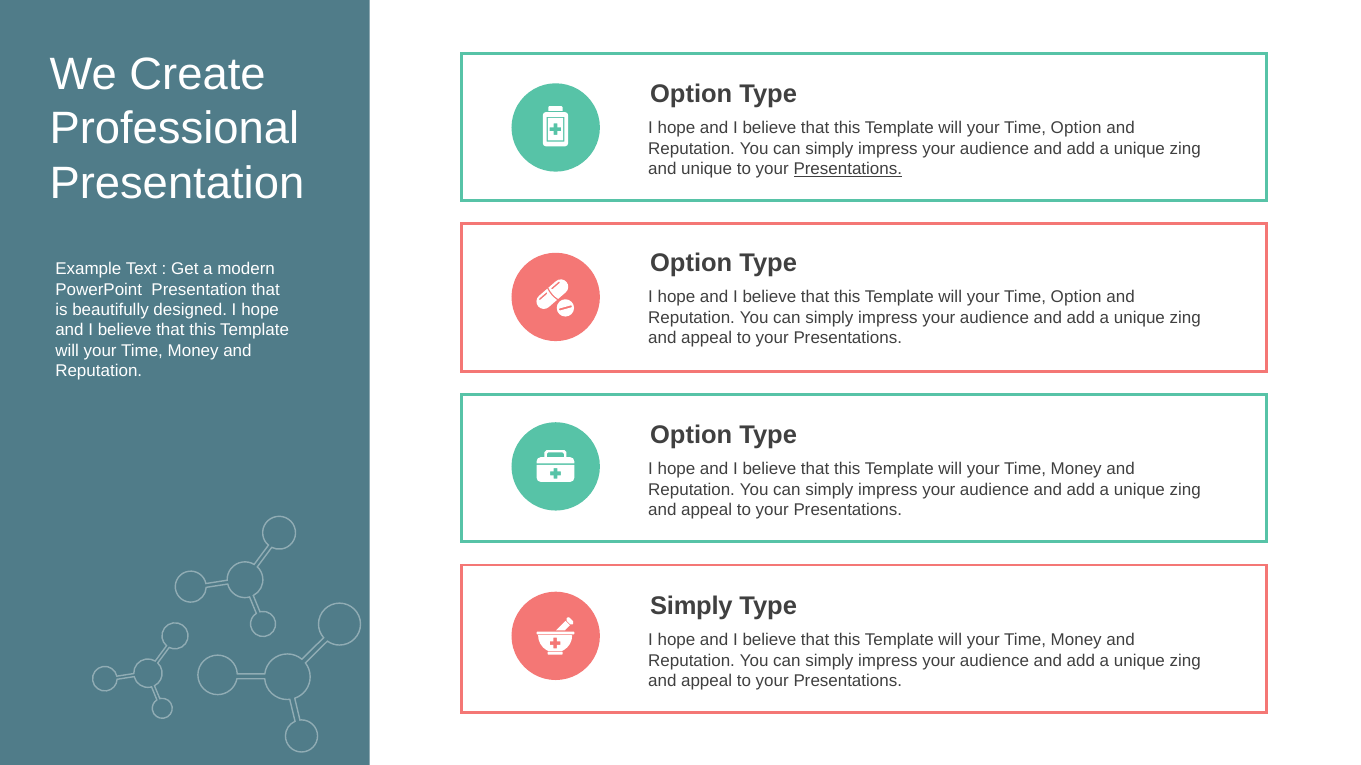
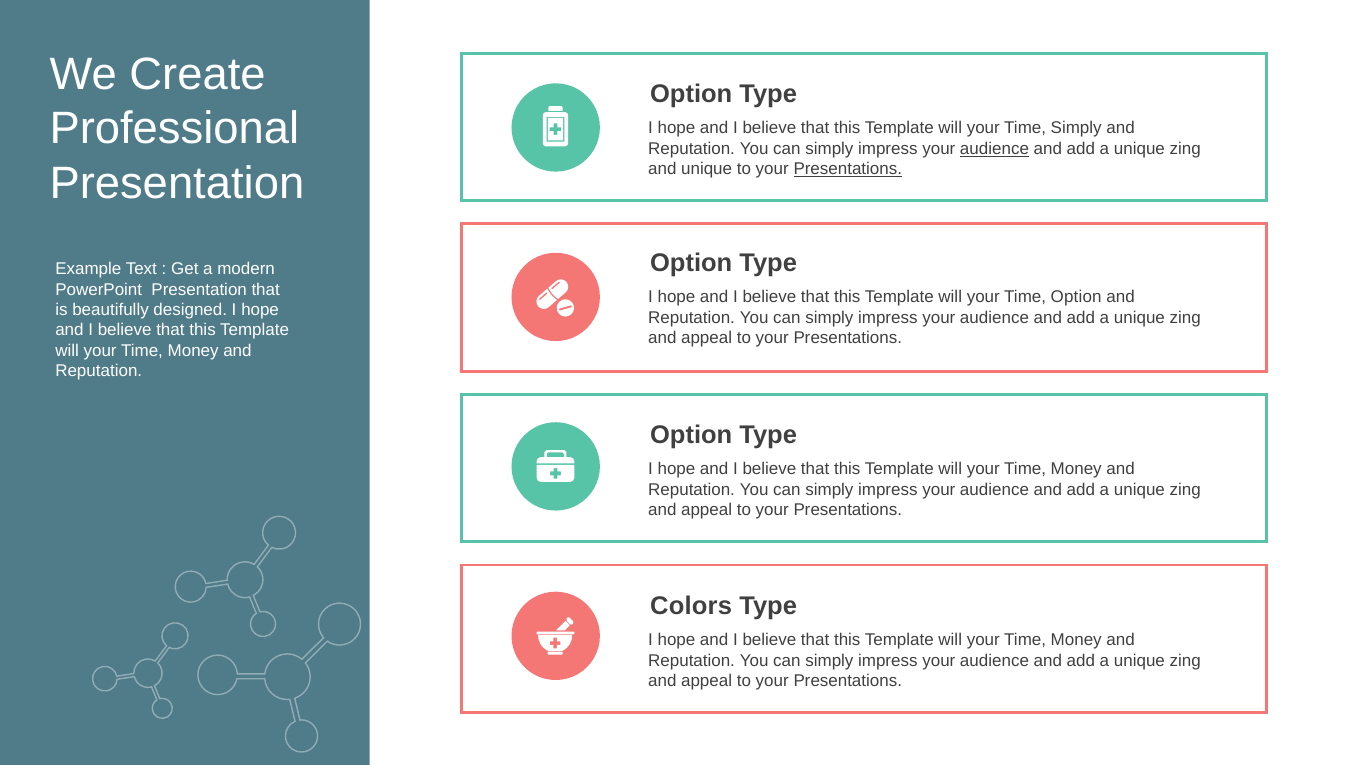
Option: Option -> Simply (1076, 128)
audience underline: none -> present (994, 149)
Simply: Simply -> Colors (691, 606)
